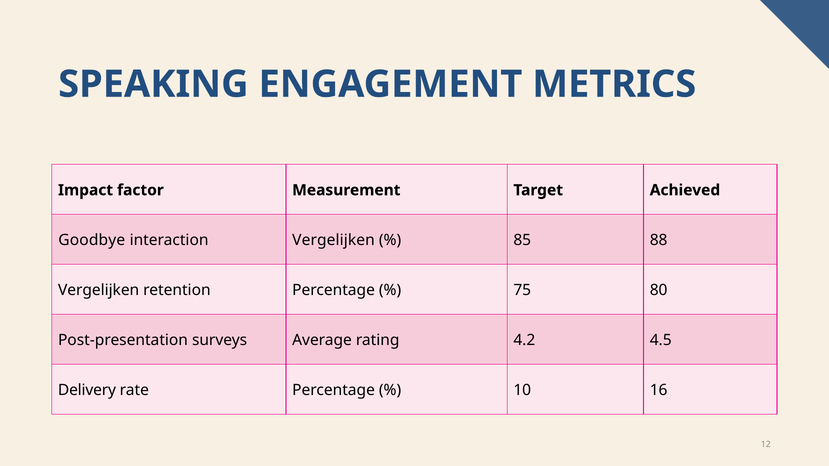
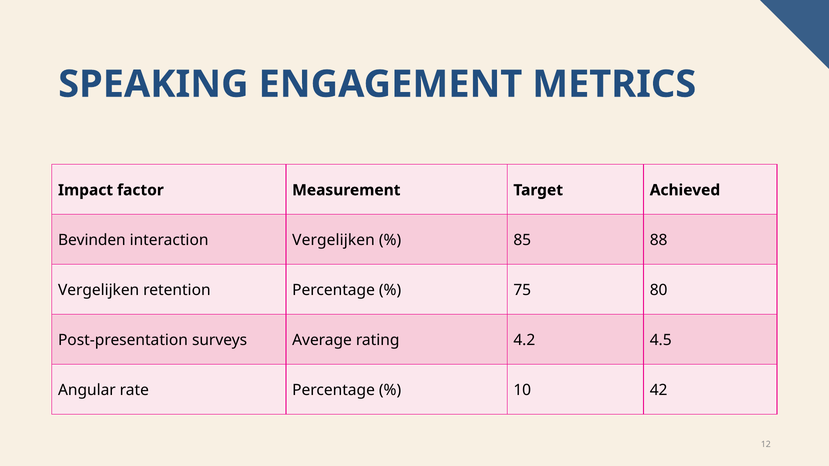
Goodbye: Goodbye -> Bevinden (92, 240)
Delivery: Delivery -> Angular (87, 390)
16: 16 -> 42 (659, 390)
